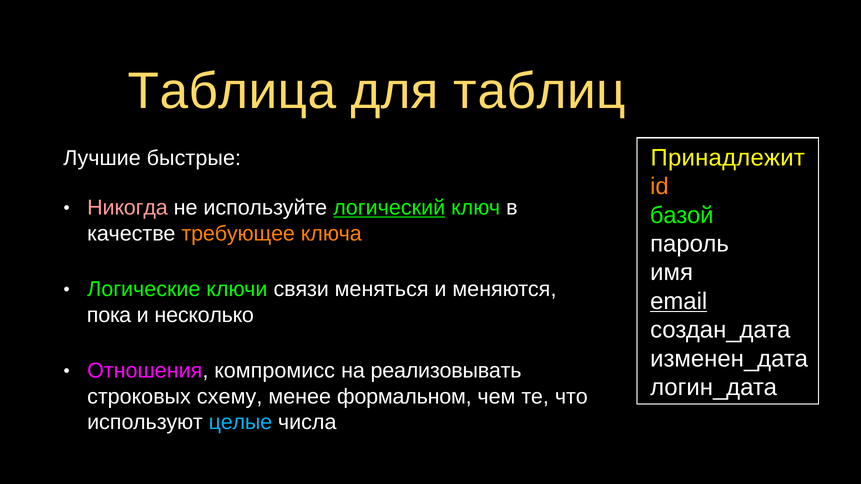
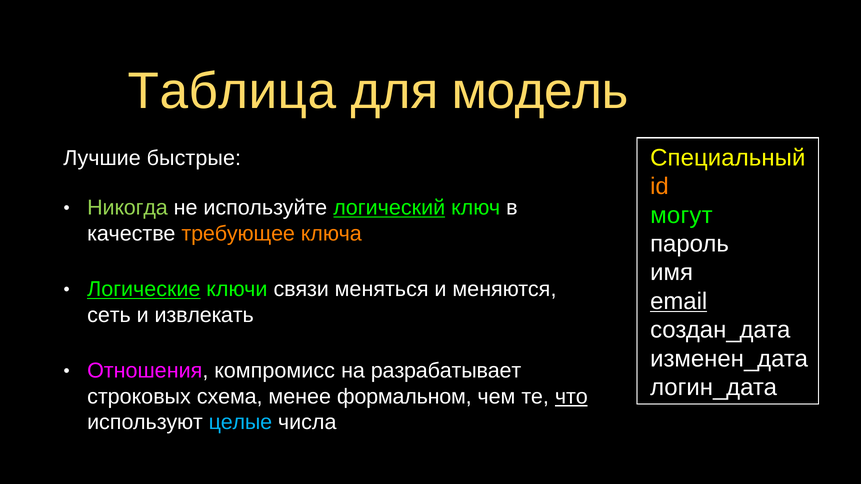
таблиц: таблиц -> модель (540, 91)
Принадлежит: Принадлежит -> Специальный (728, 158)
Никогда colour: pink -> light green (128, 208)
базой: базой -> могут (681, 215)
Логические underline: none -> present (144, 289)
пока: пока -> сеть (109, 315)
несколько: несколько -> извлекать (204, 315)
реализовывать: реализовывать -> разрабатывает (446, 371)
схему: схему -> схема (230, 397)
что underline: none -> present (571, 397)
